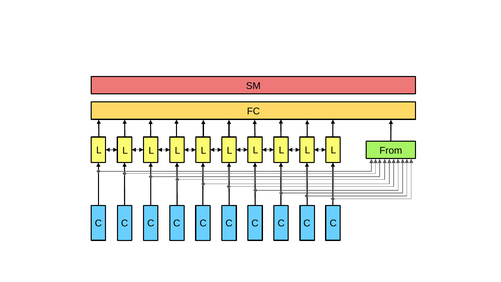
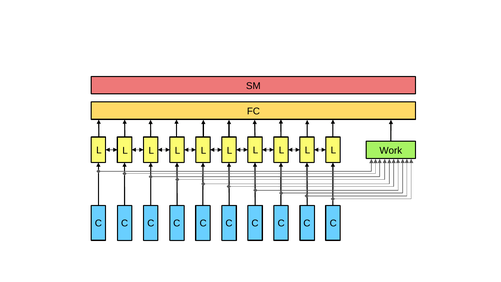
From: From -> Work (391, 150)
